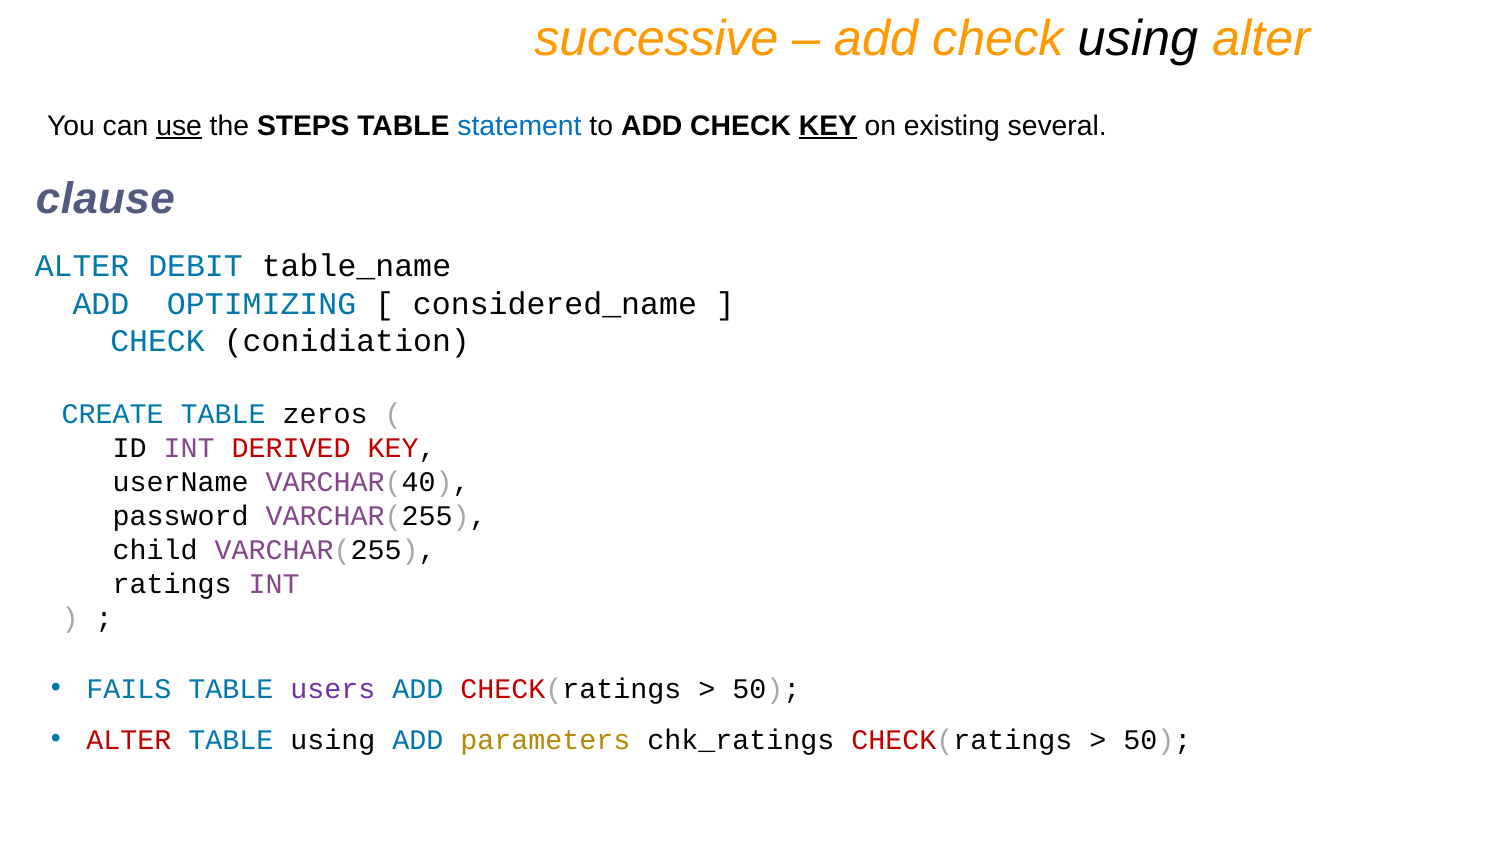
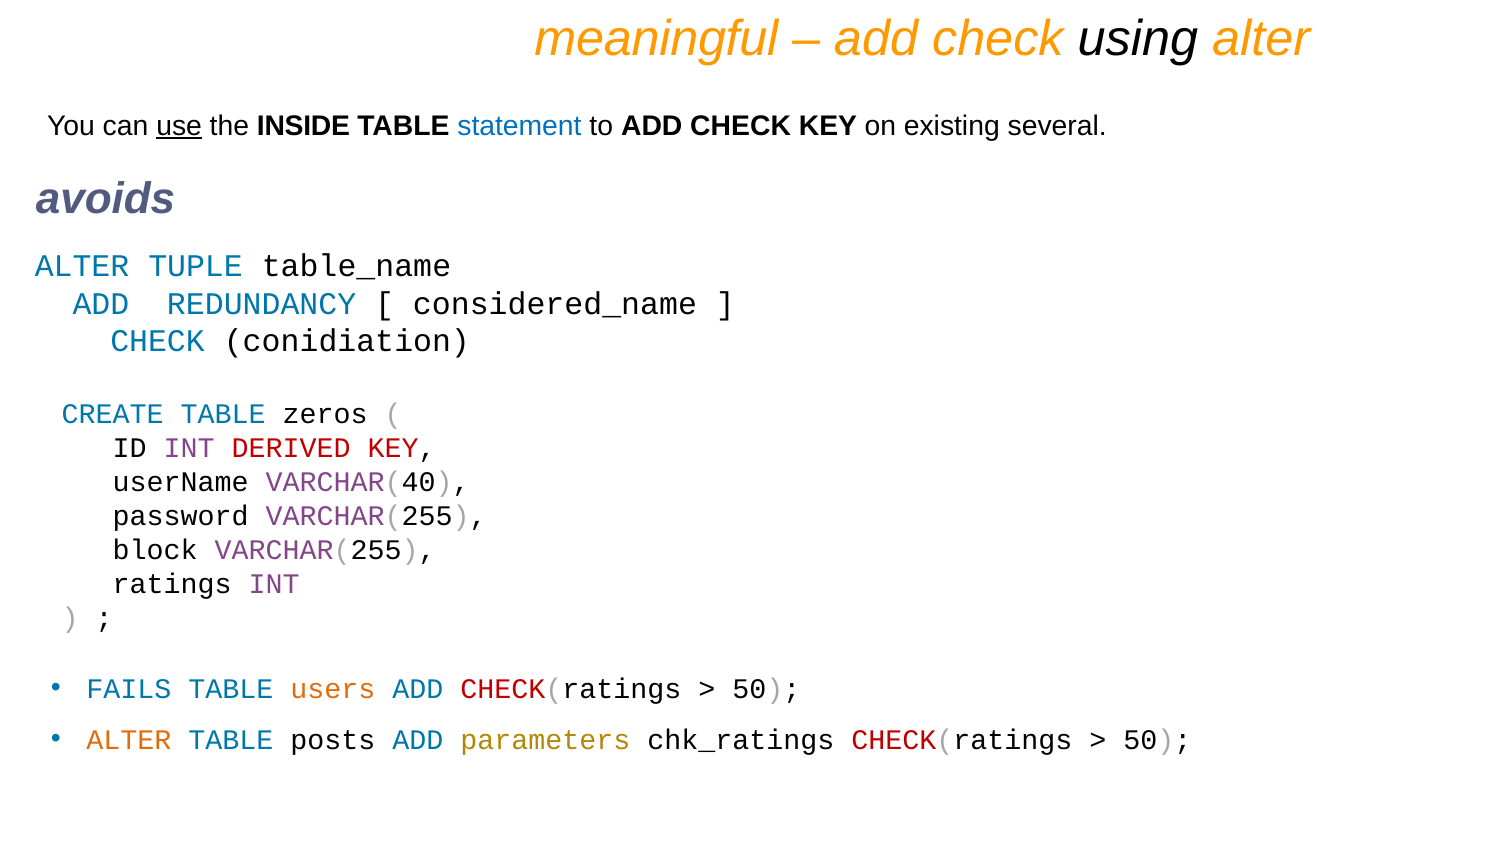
successive: successive -> meaningful (656, 39)
STEPS: STEPS -> INSIDE (303, 126)
KEY underline: present -> none (828, 126)
clause: clause -> avoids (106, 199)
DEBIT: DEBIT -> TUPLE (196, 266)
OPTIMIZING: OPTIMIZING -> REDUNDANCY (262, 304)
child: child -> block (155, 550)
users colour: purple -> orange (333, 689)
ALTER colour: red -> orange (129, 740)
TABLE using: using -> posts (333, 740)
